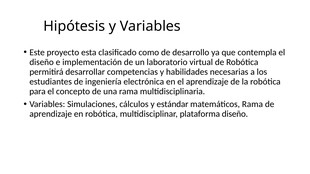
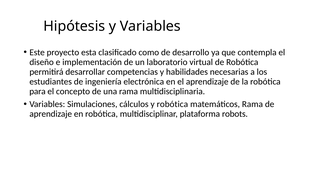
y estándar: estándar -> robótica (172, 104)
plataforma diseño: diseño -> robots (235, 114)
